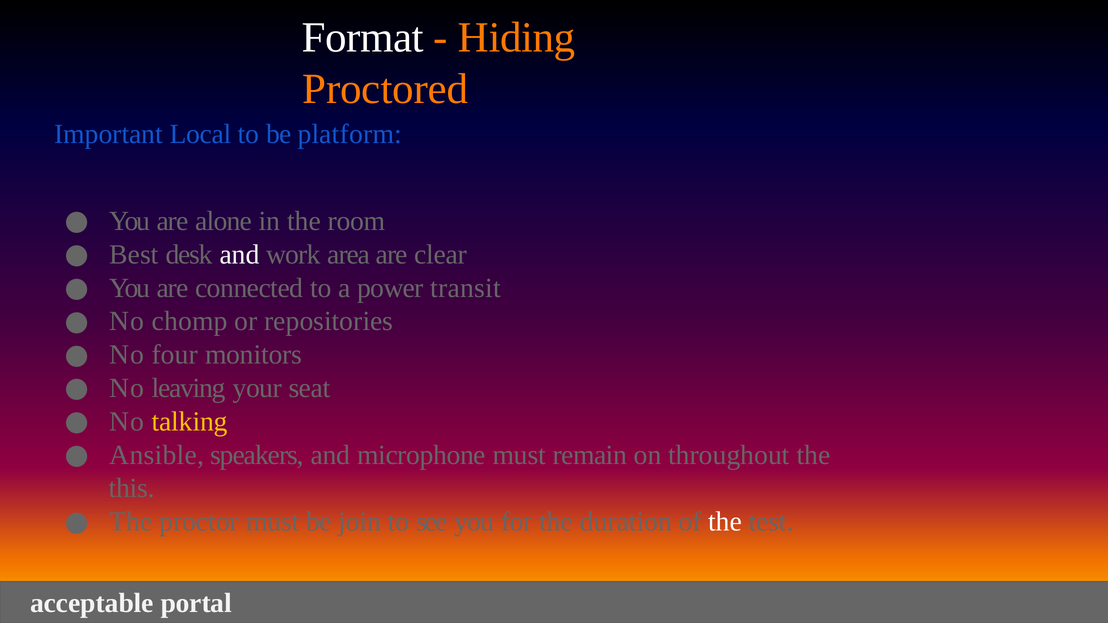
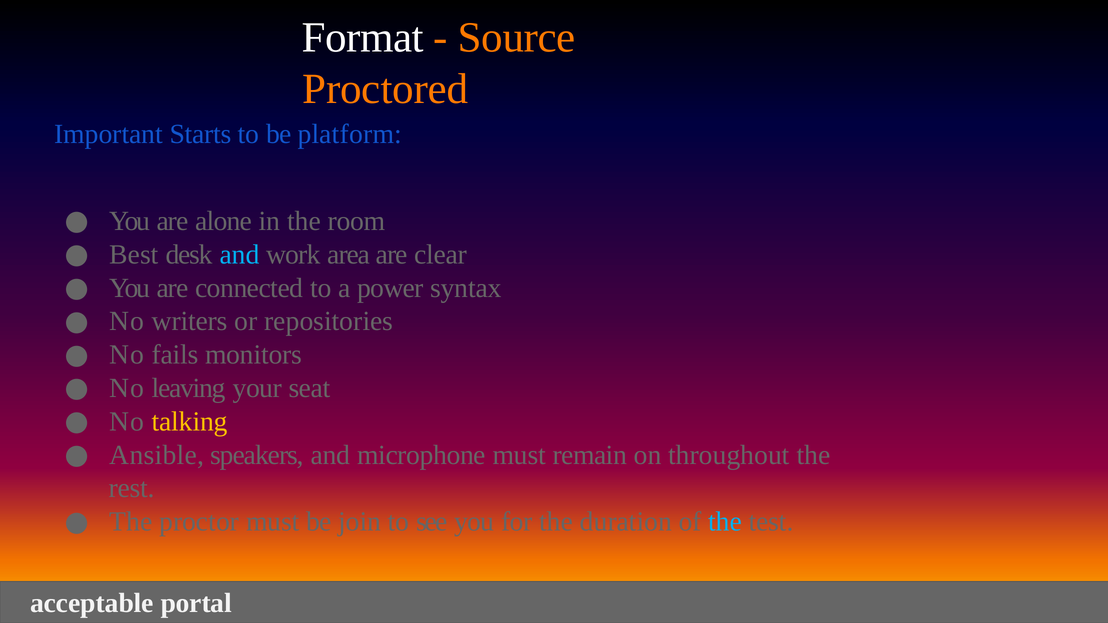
Hiding: Hiding -> Source (517, 38)
Local: Local -> Starts (201, 134)
and colour: white -> light blue (240, 255)
transit: transit -> syntax (466, 288)
chomp: chomp -> writers (190, 321)
four: four -> fails (175, 355)
this: this -> rest (132, 489)
the colour: white -> light blue (725, 522)
